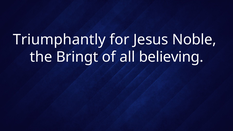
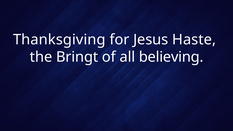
Triumphantly: Triumphantly -> Thanksgiving (59, 40)
Noble: Noble -> Haste (194, 40)
